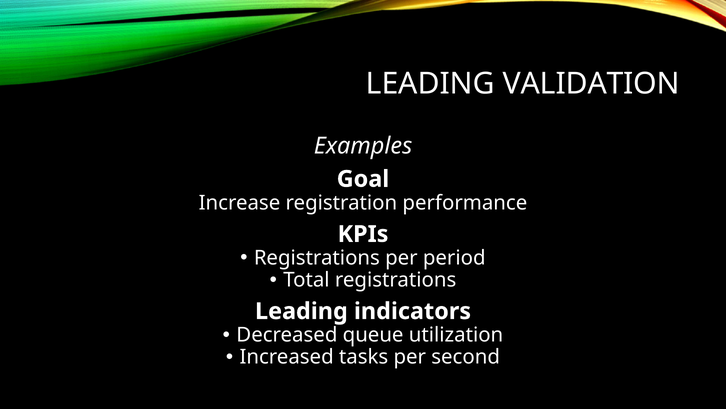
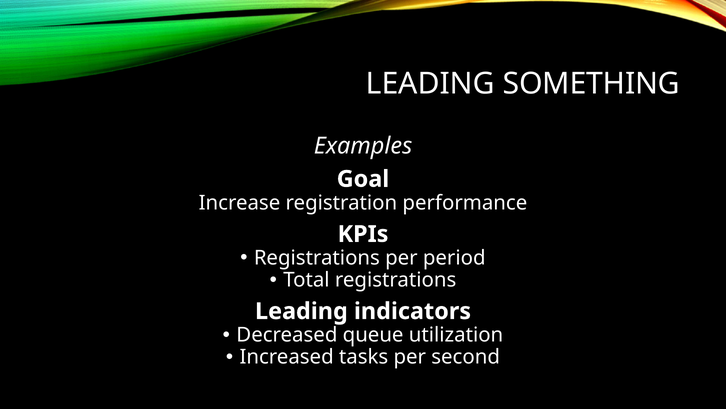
VALIDATION: VALIDATION -> SOMETHING (591, 84)
